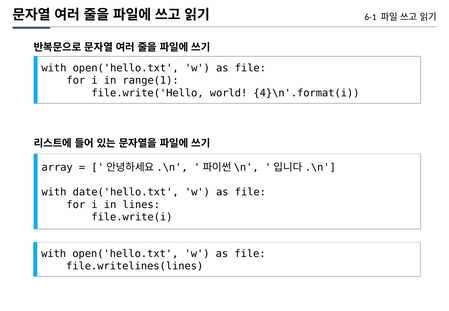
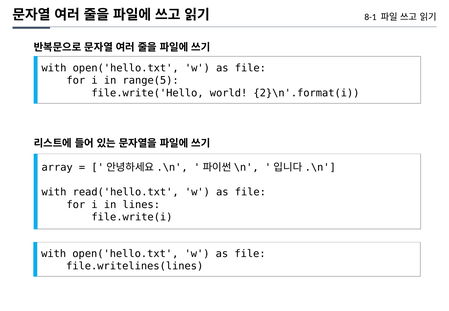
6-1: 6-1 -> 8-1 (370, 17)
range(1: range(1 -> range(5 (151, 80)
4}\n'.format(i: 4}\n'.format(i -> 2}\n'.format(i (306, 93)
date('hello.txt: date('hello.txt -> read('hello.txt (126, 192)
